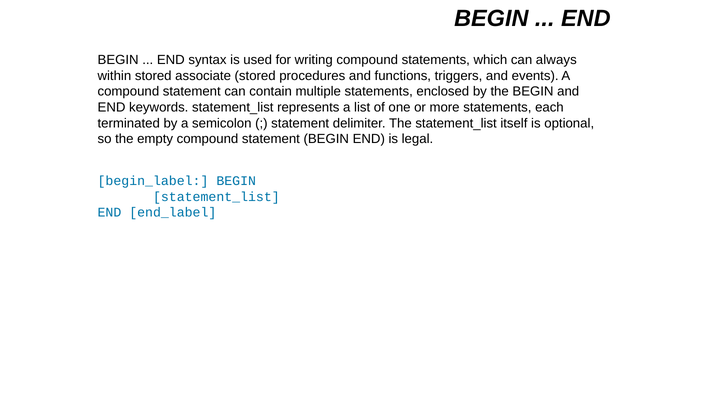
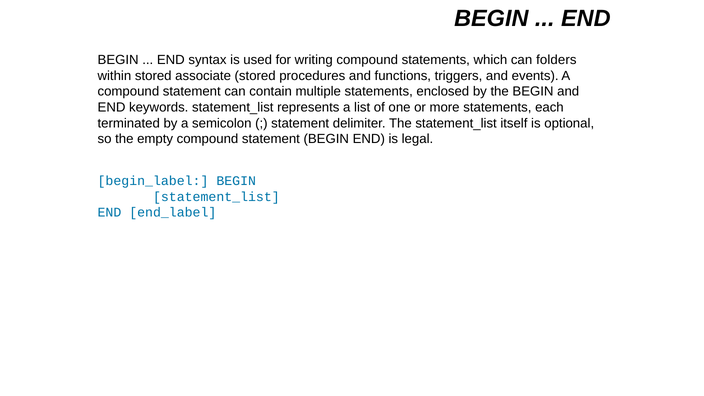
always: always -> folders (556, 60)
